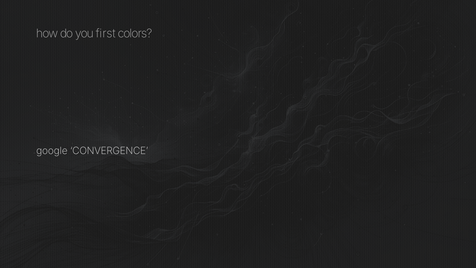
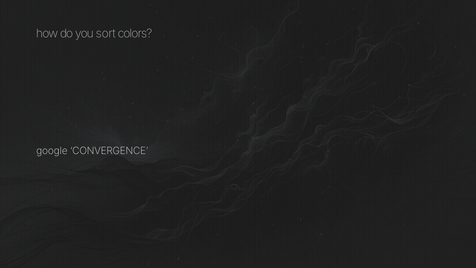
first: first -> sort (106, 34)
